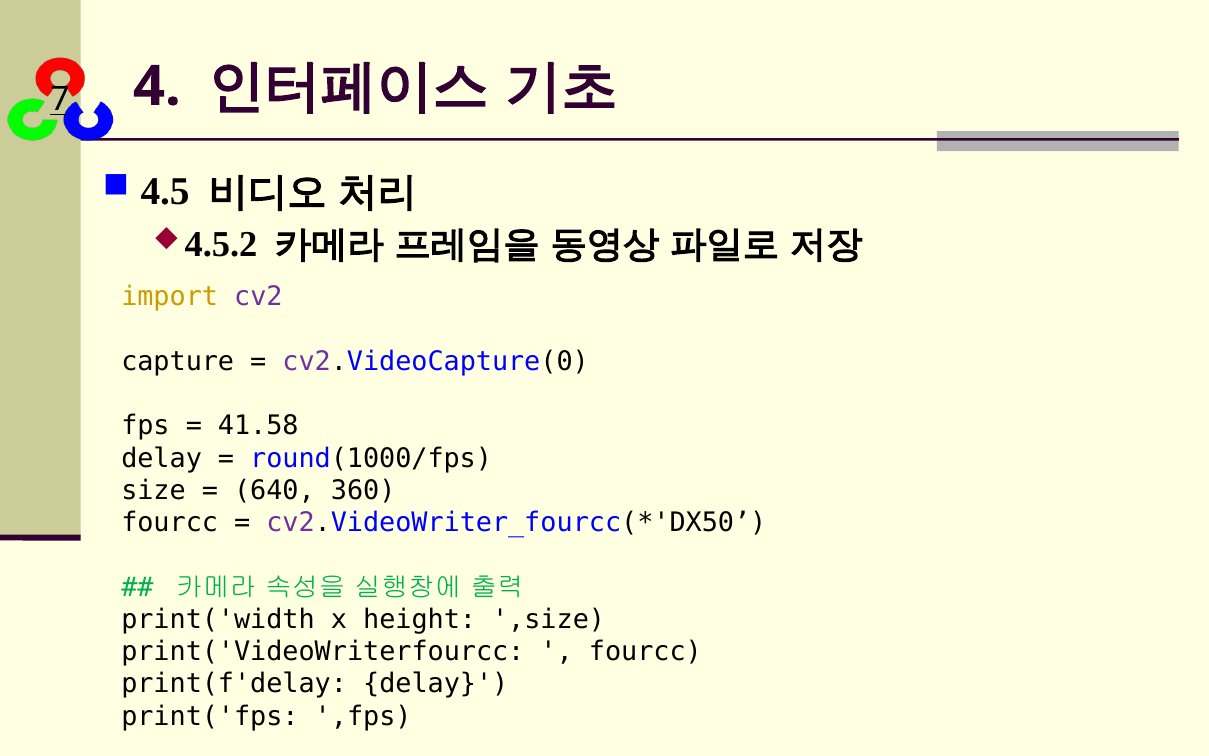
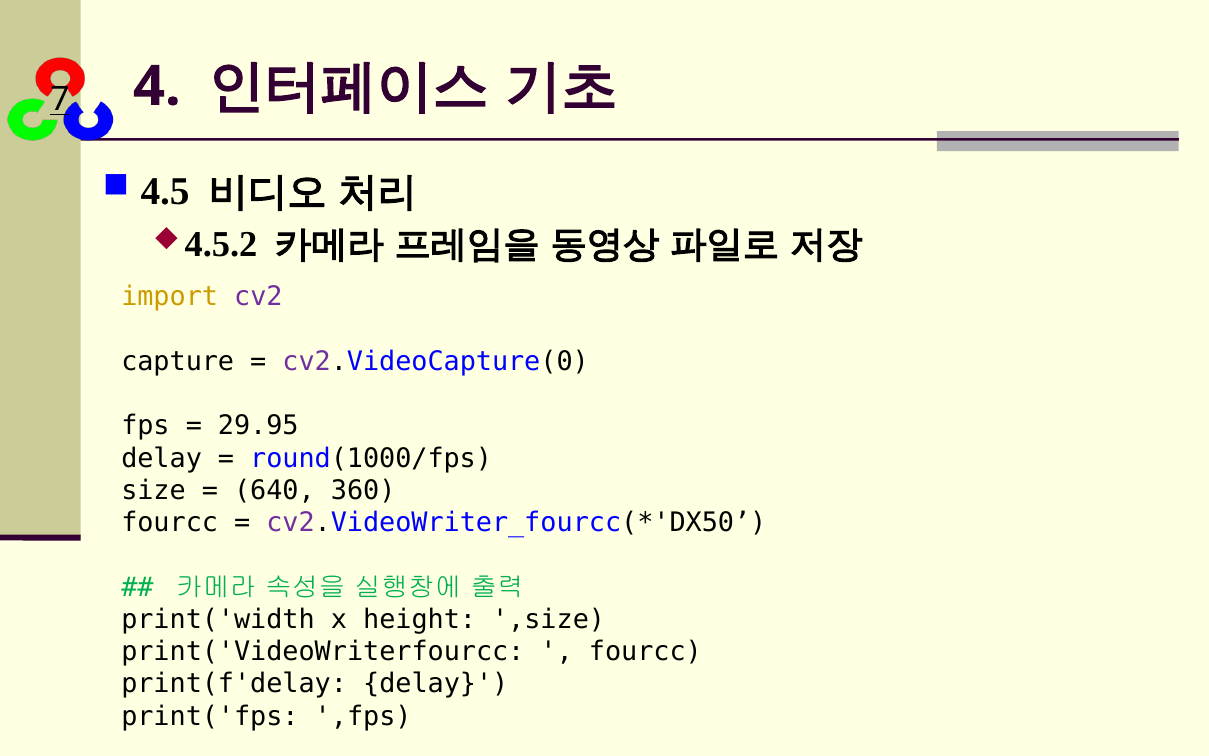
41.58: 41.58 -> 29.95 (258, 426)
